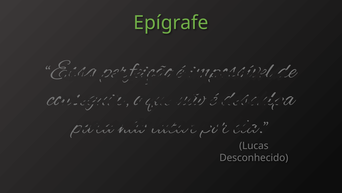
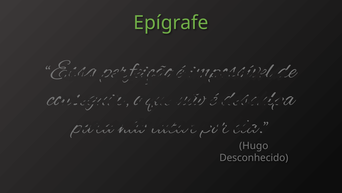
Lucas: Lucas -> Hugo (254, 145)
